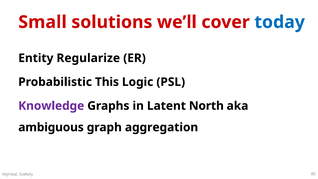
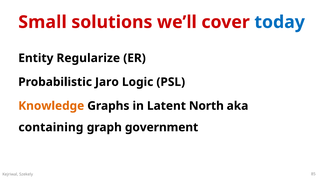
This: This -> Jaro (107, 82)
Knowledge colour: purple -> orange (51, 106)
ambiguous: ambiguous -> containing (51, 127)
aggregation: aggregation -> government (162, 127)
